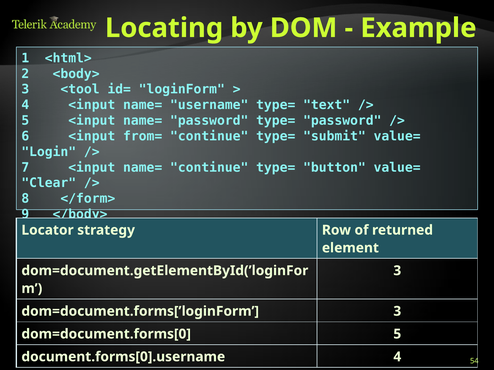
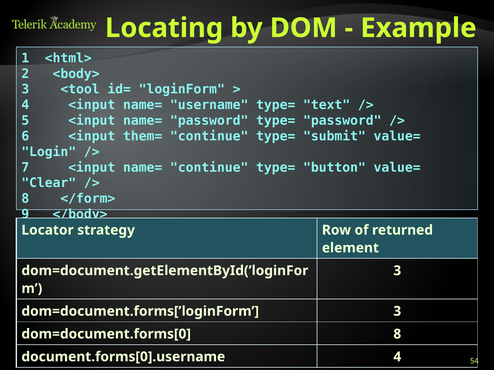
from=: from= -> them= (143, 136)
dom=document.forms[0 5: 5 -> 8 (397, 334)
